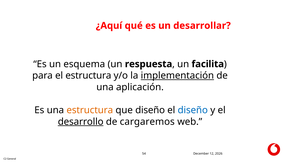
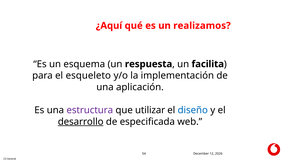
desarrollar: desarrollar -> realizamos (202, 26)
el estructura: estructura -> esqueleto (88, 76)
implementación underline: present -> none (177, 76)
estructura colour: orange -> purple (90, 110)
que diseño: diseño -> utilizar (150, 110)
cargaremos: cargaremos -> especificada (147, 122)
